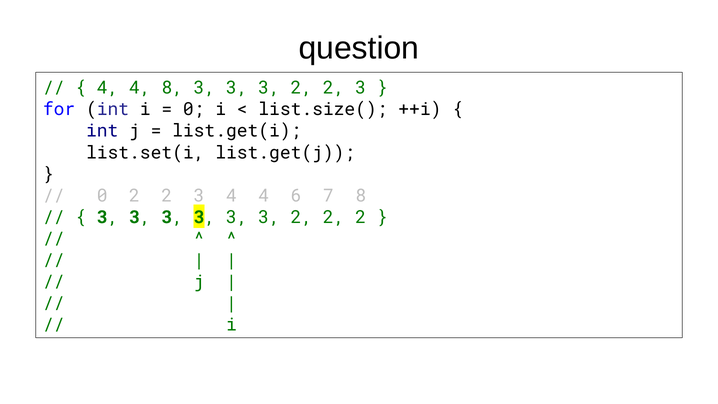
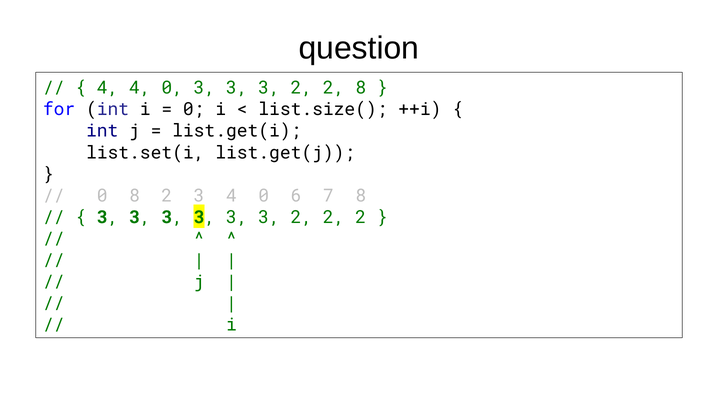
4 4 8: 8 -> 0 (172, 88)
3 2 2 3: 3 -> 8 (361, 88)
0 2: 2 -> 8 (134, 196)
4: 4 -> 0 (264, 196)
